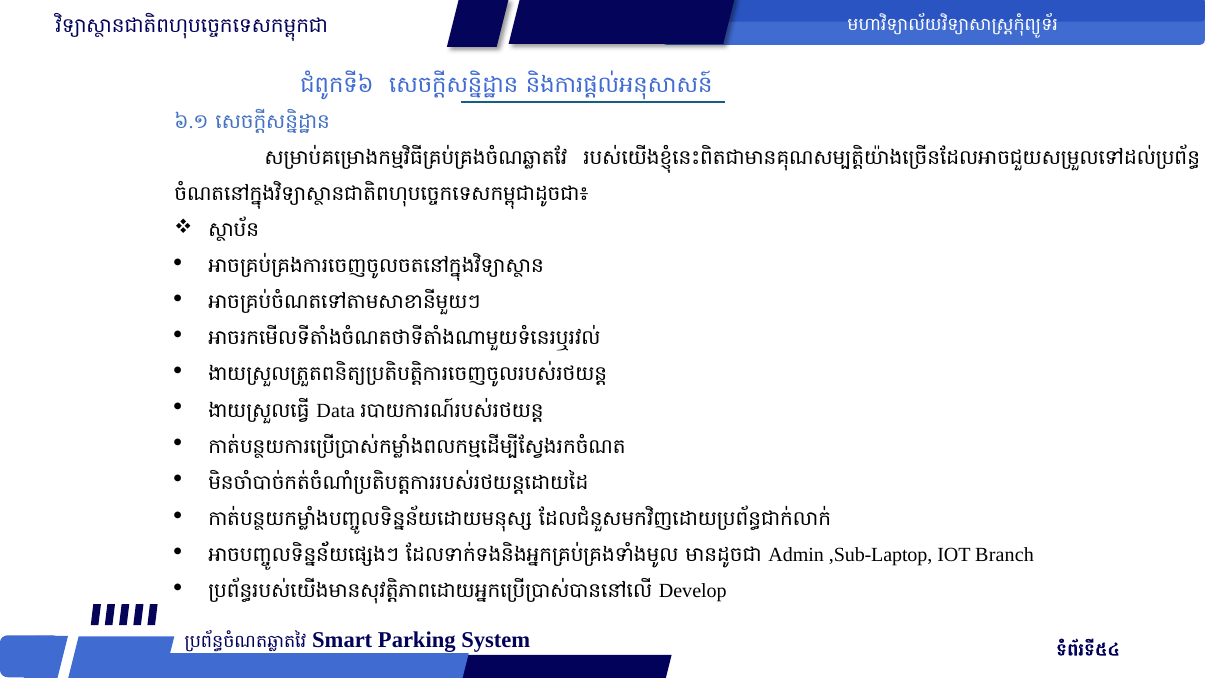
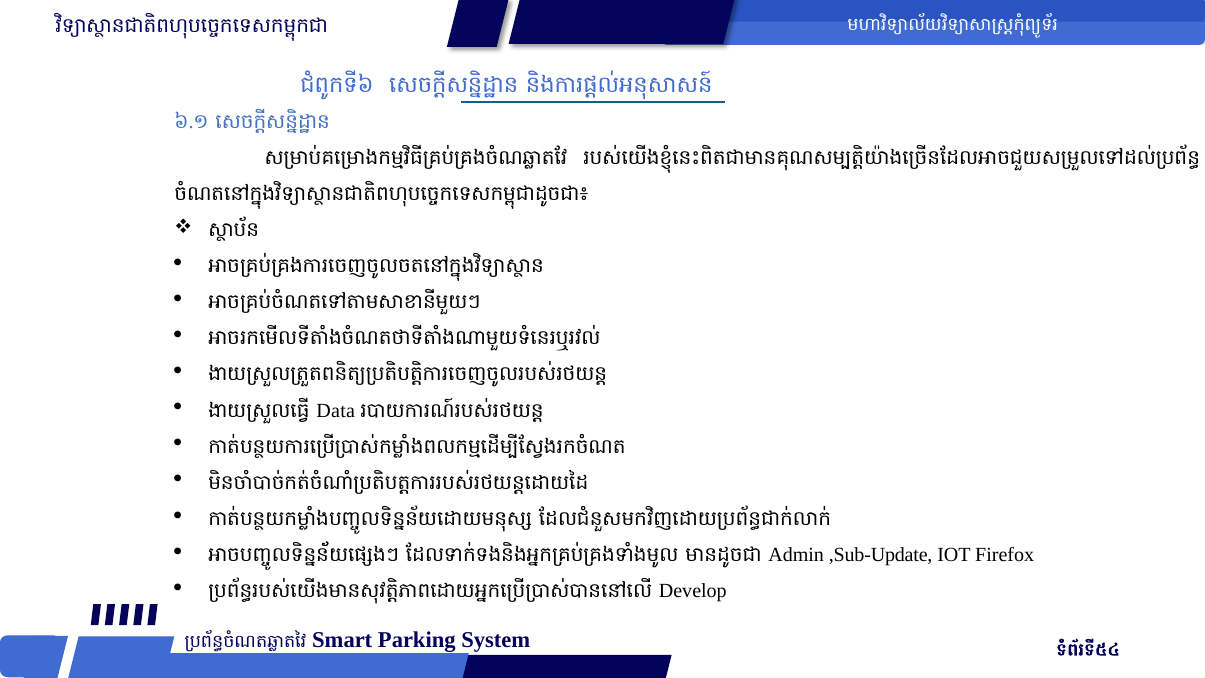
,Sub-Laptop: ,Sub-Laptop -> ,Sub-Update (881, 555)
Branch: Branch -> Firefox (1005, 555)
